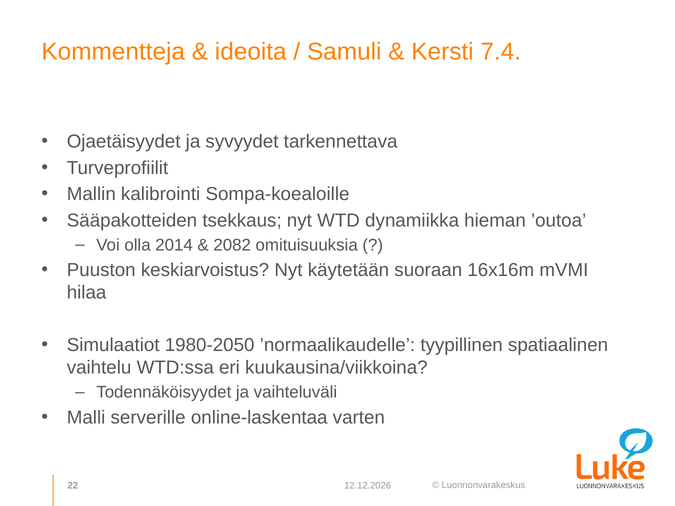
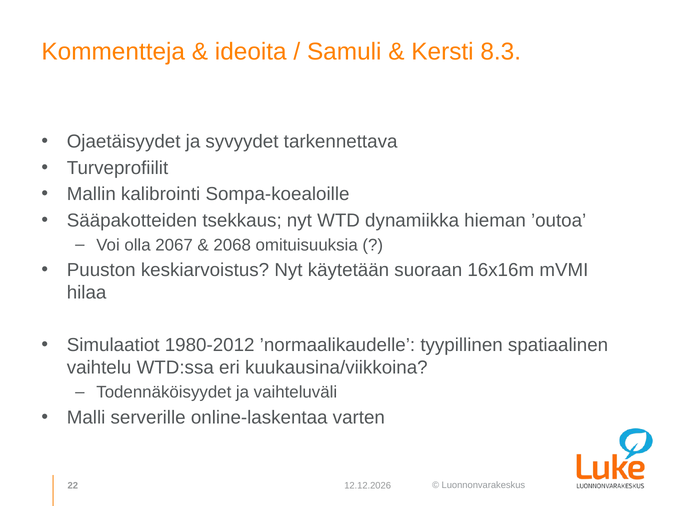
7.4: 7.4 -> 8.3 (501, 52)
2014: 2014 -> 2067 (174, 245)
2082: 2082 -> 2068 (232, 245)
1980-2050: 1980-2050 -> 1980-2012 (210, 345)
